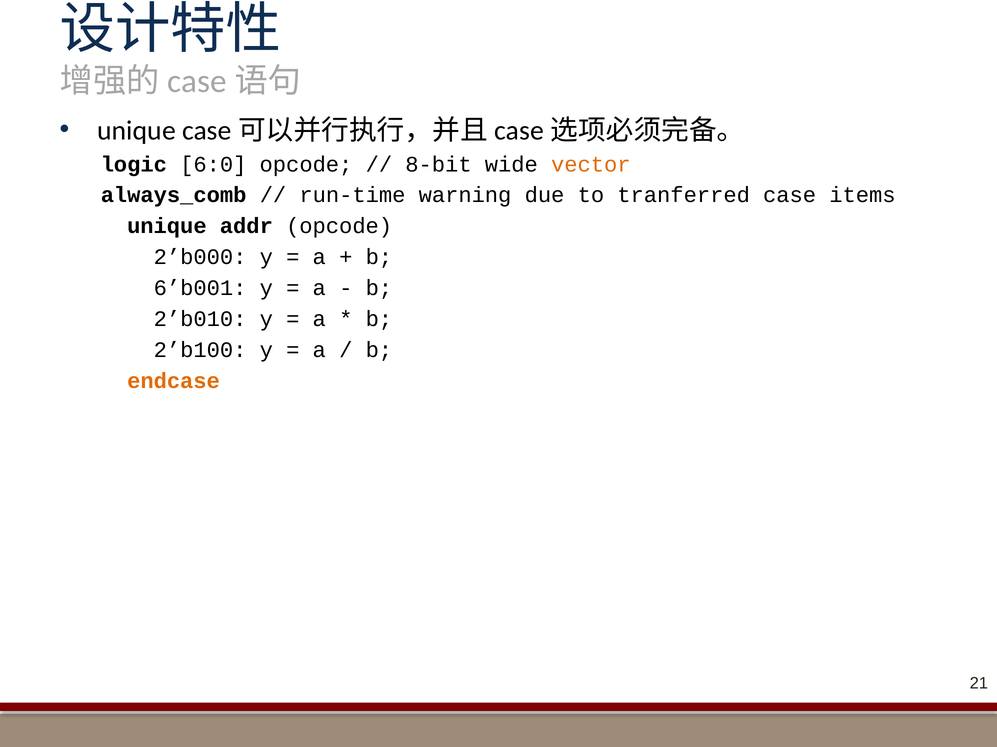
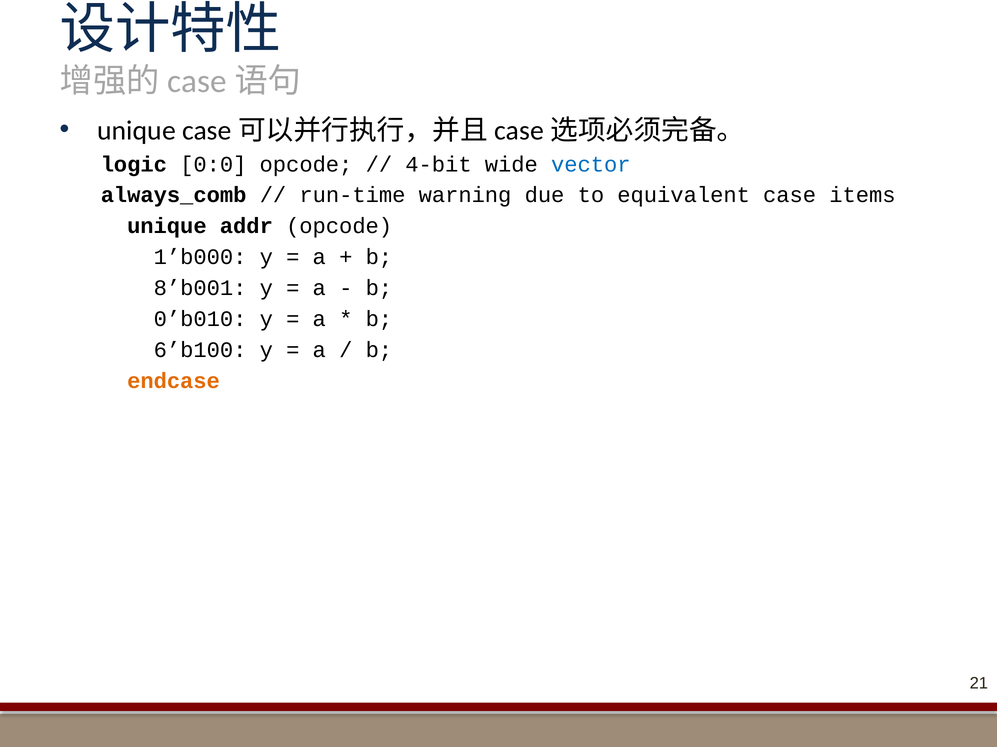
6:0: 6:0 -> 0:0 (213, 164)
8-bit: 8-bit -> 4-bit (438, 164)
vector colour: orange -> blue (591, 164)
tranferred: tranferred -> equivalent (684, 195)
2’b000: 2’b000 -> 1’b000 (200, 257)
6’b001: 6’b001 -> 8’b001 (200, 288)
2’b010: 2’b010 -> 0’b010 (200, 319)
2’b100: 2’b100 -> 6’b100 (200, 350)
